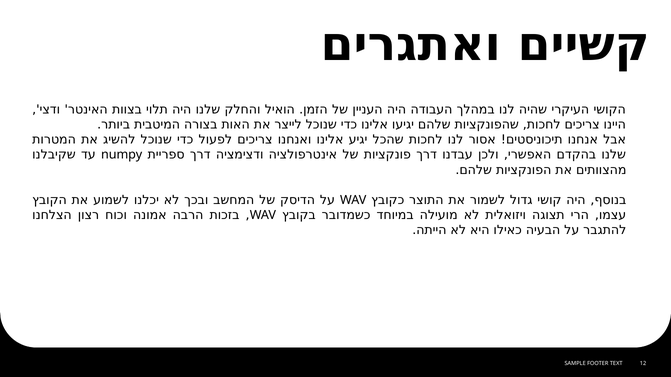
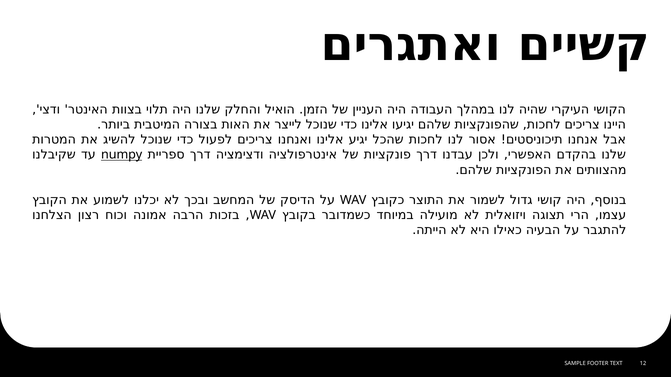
numpy underline: none -> present (122, 155)
